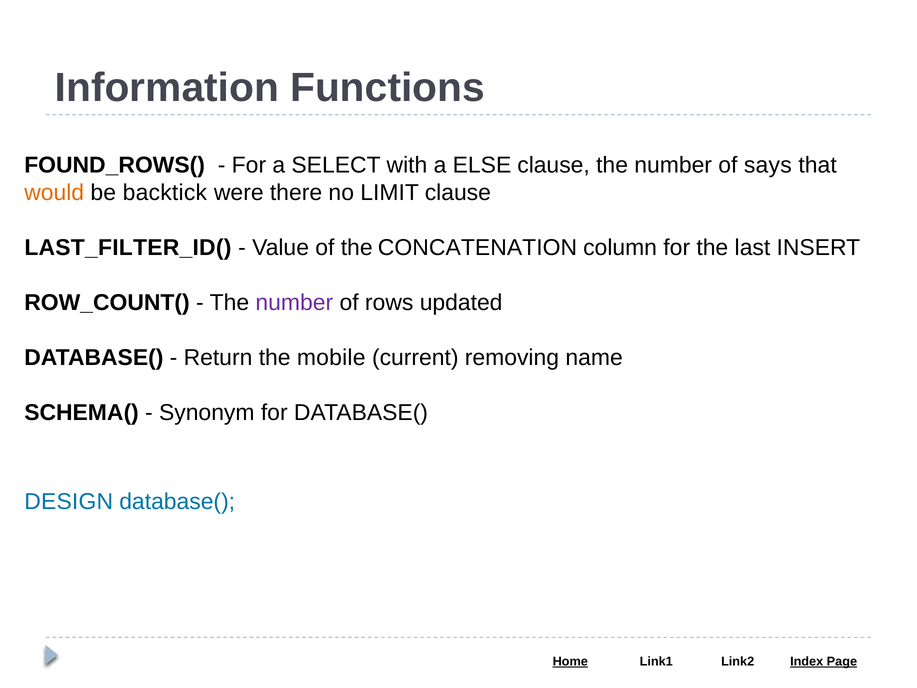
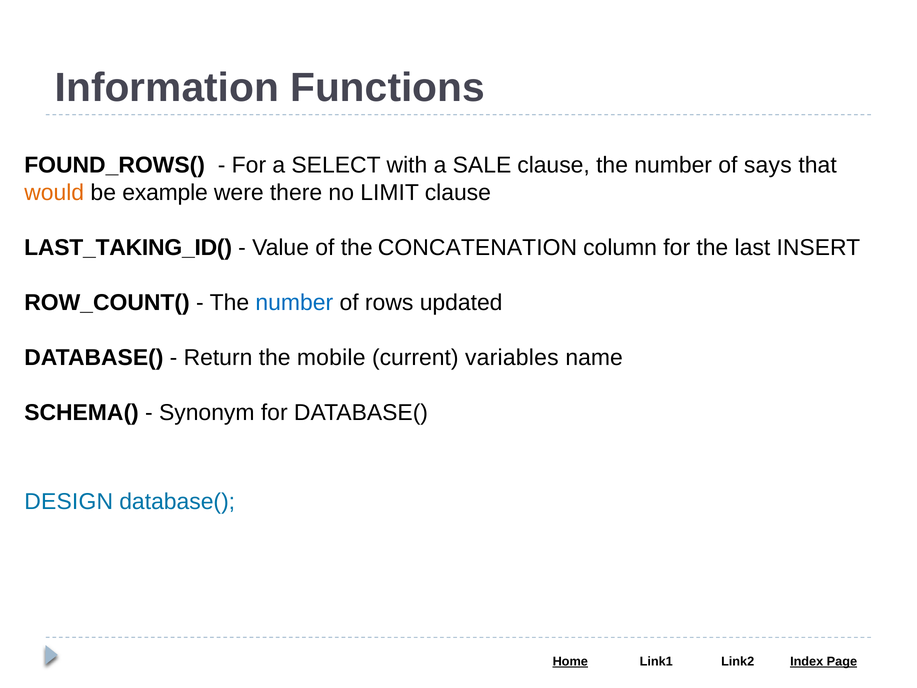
ELSE: ELSE -> SALE (482, 165)
backtick: backtick -> example (165, 193)
LAST_FILTER_ID(: LAST_FILTER_ID( -> LAST_TAKING_ID( (128, 248)
number colour: purple -> blue (294, 303)
removing: removing -> variables (512, 358)
